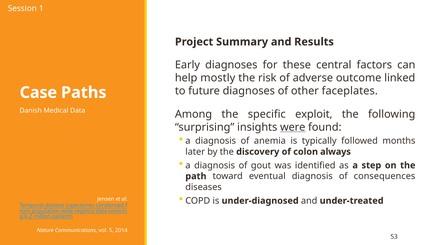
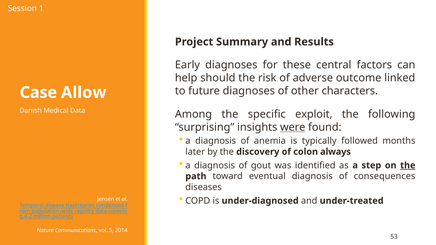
mostly: mostly -> should (218, 78)
faceplates: faceplates -> characters (350, 91)
Paths: Paths -> Allow (84, 93)
the underline: none -> present (408, 166)
